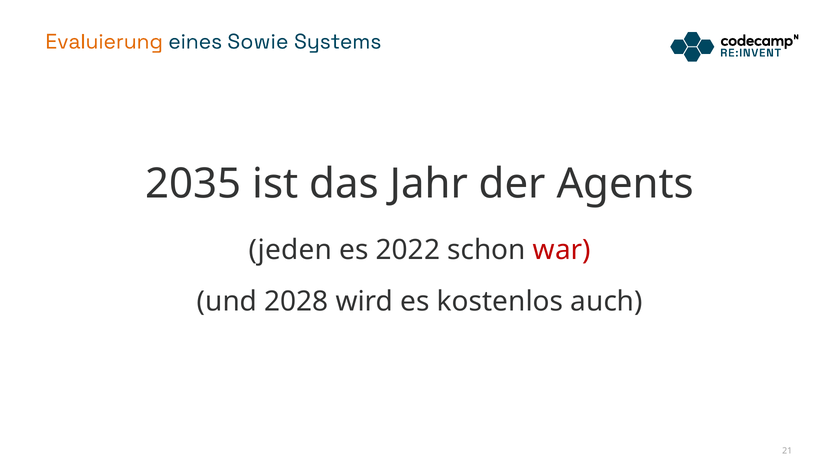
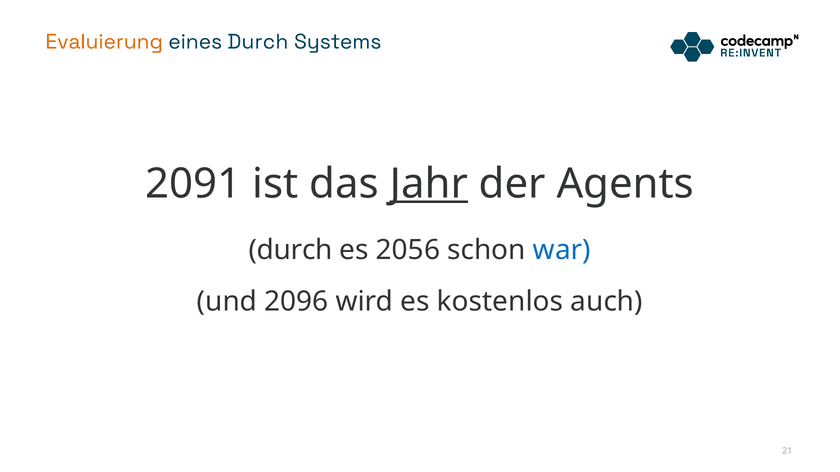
eines Sowie: Sowie -> Durch (258, 42)
2035: 2035 -> 2091 (193, 184)
Jahr underline: none -> present (429, 184)
jeden: jeden -> durch (291, 250)
2022: 2022 -> 2056 (408, 250)
war colour: red -> blue (562, 250)
2028: 2028 -> 2096 (296, 302)
